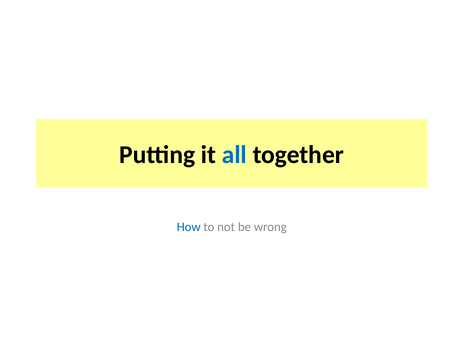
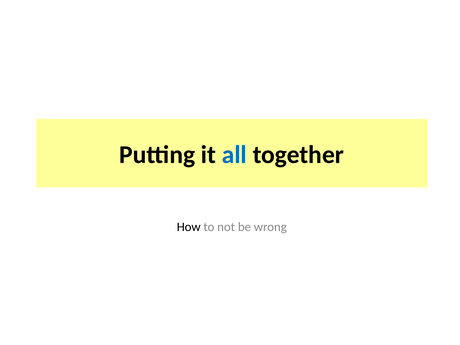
How colour: blue -> black (189, 227)
